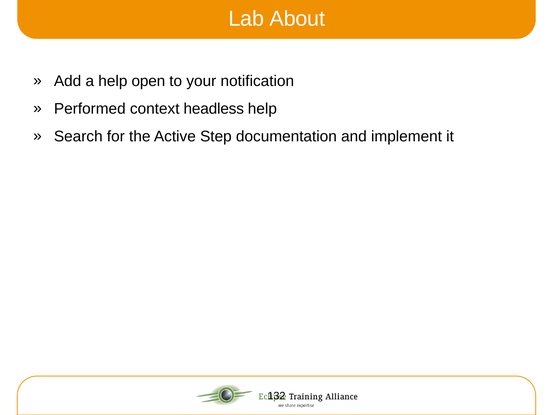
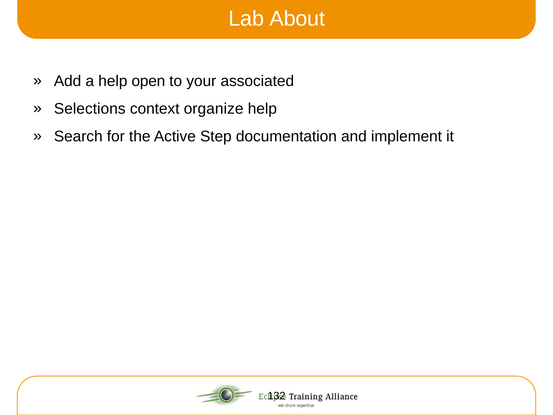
notification: notification -> associated (257, 81)
Performed: Performed -> Selections (90, 109)
headless: headless -> organize (214, 109)
